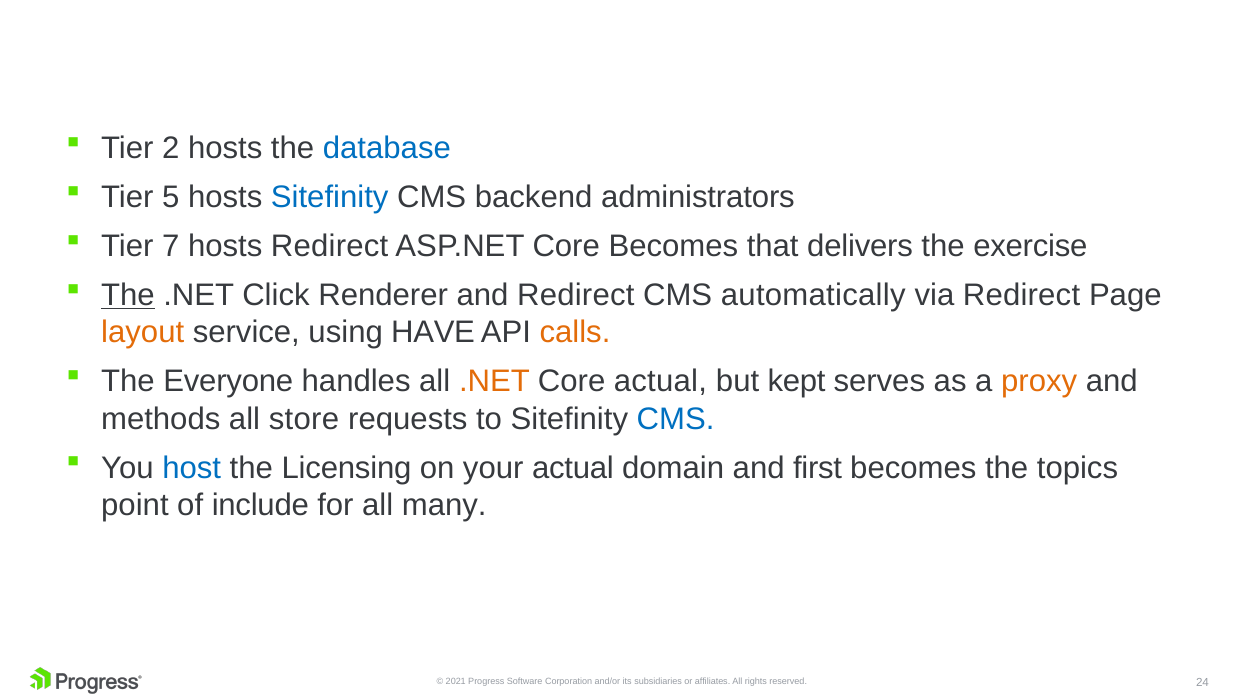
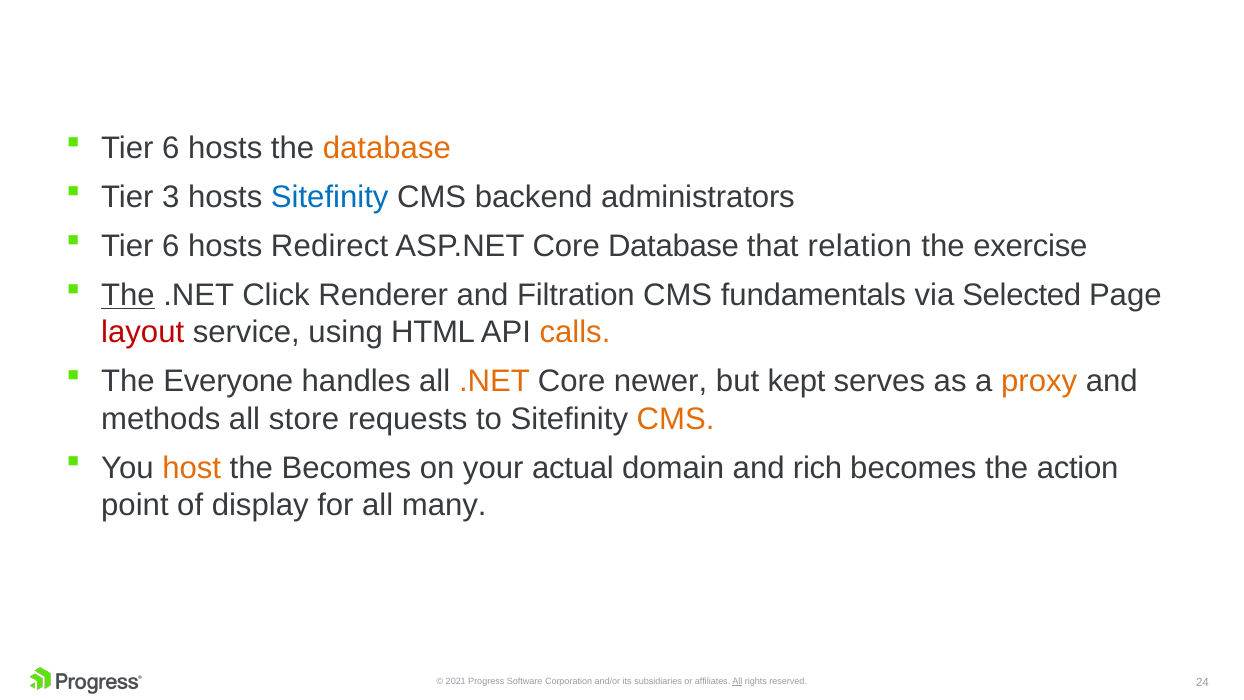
2: 2 -> 6 (171, 148)
database colour: blue -> orange (387, 148)
5: 5 -> 3 (171, 197)
7: 7 -> 6 (171, 246)
Core Becomes: Becomes -> Database (674, 246)
delivers: delivers -> relation (860, 246)
and Redirect: Redirect -> Filtration (576, 295)
automatically: automatically -> fundamentals (813, 295)
via Redirect: Redirect -> Selected (1022, 295)
layout colour: orange -> red (143, 332)
HAVE: HAVE -> HTML (433, 332)
Core actual: actual -> newer (661, 381)
CMS colour: blue -> orange (676, 419)
host colour: blue -> orange (192, 468)
the Licensing: Licensing -> Becomes (346, 468)
first: first -> rich (818, 468)
topics: topics -> action (1078, 468)
include: include -> display (260, 505)
All underline: none -> present (737, 682)
